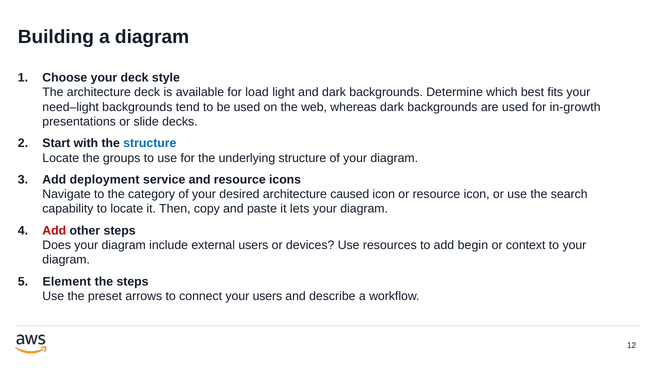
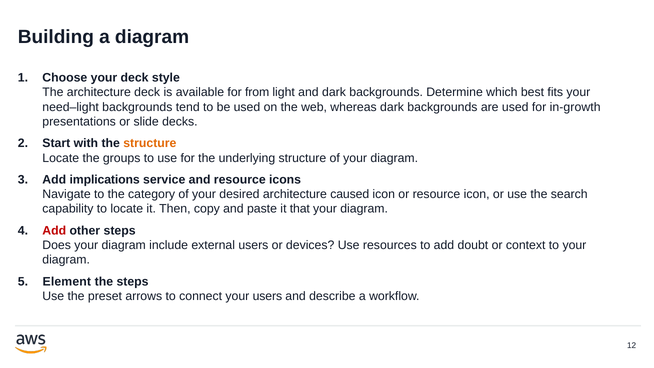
load: load -> from (257, 92)
structure colour: blue -> orange (150, 143)
deployment: deployment -> implications (105, 179)
lets: lets -> that (300, 209)
begin: begin -> doubt (473, 245)
